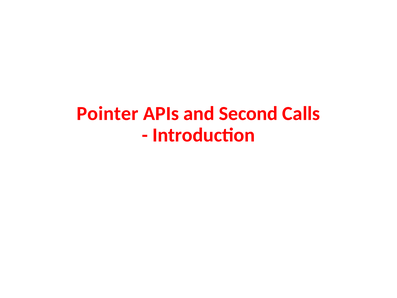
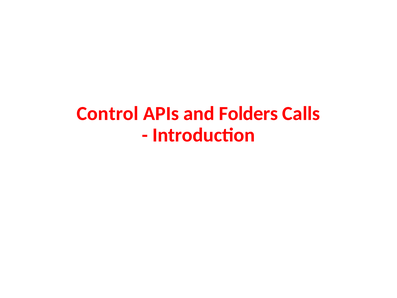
Pointer: Pointer -> Control (108, 114)
Second: Second -> Folders (248, 114)
